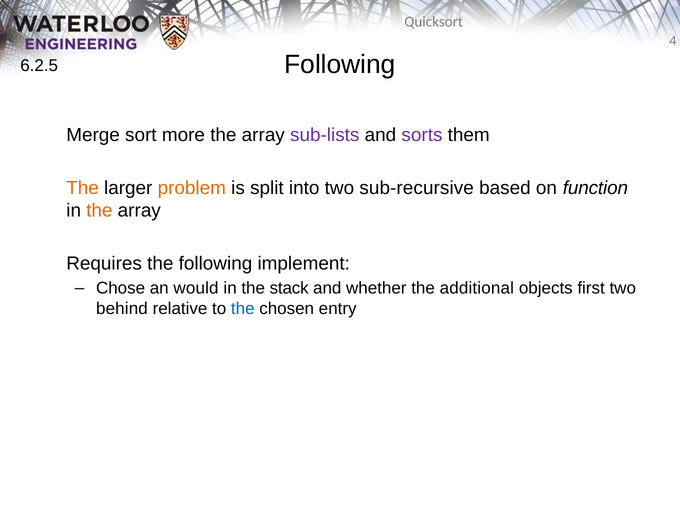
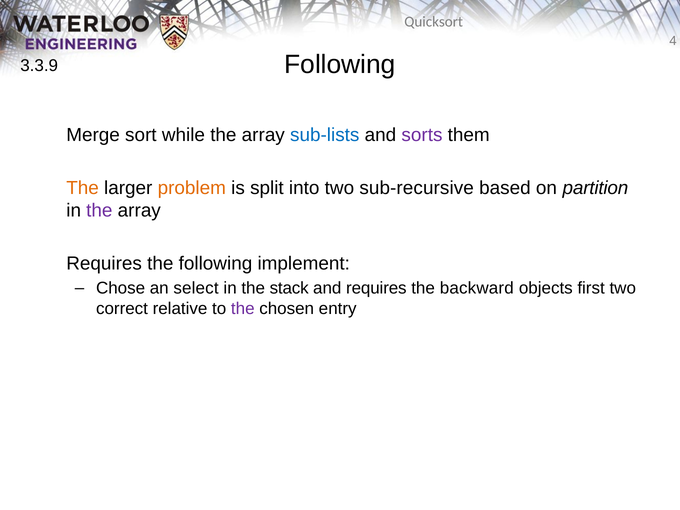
6.2.5: 6.2.5 -> 3.3.9 (39, 65)
more: more -> while (183, 135)
sub-lists colour: purple -> blue (325, 135)
function: function -> partition (595, 188)
the colour: orange -> purple (99, 211)
would: would -> select (196, 288)
and whether: whether -> requires (376, 288)
additional: additional -> backward (477, 288)
behind: behind -> correct (122, 309)
the colour: blue -> purple (243, 309)
